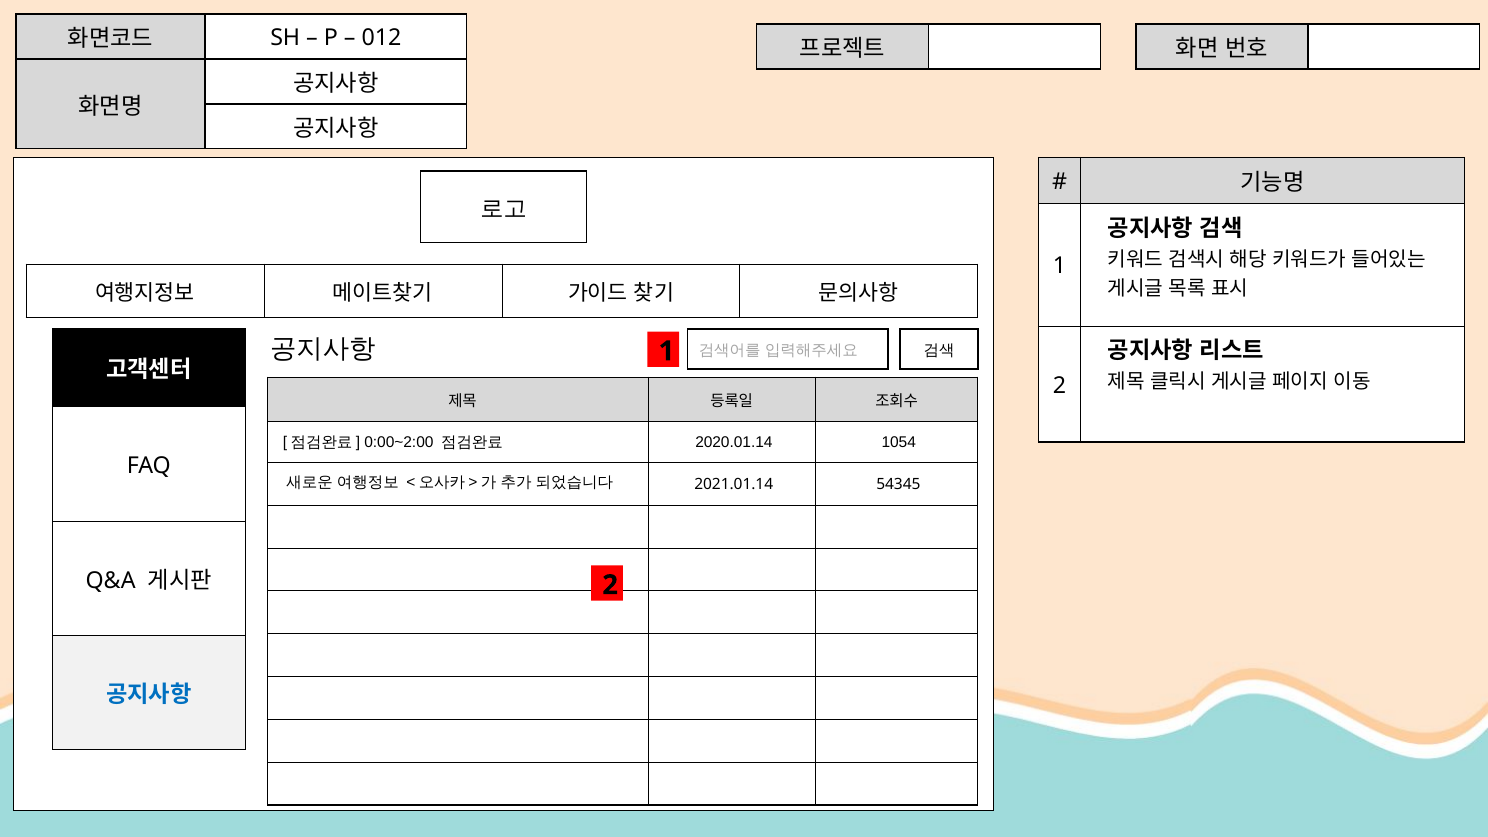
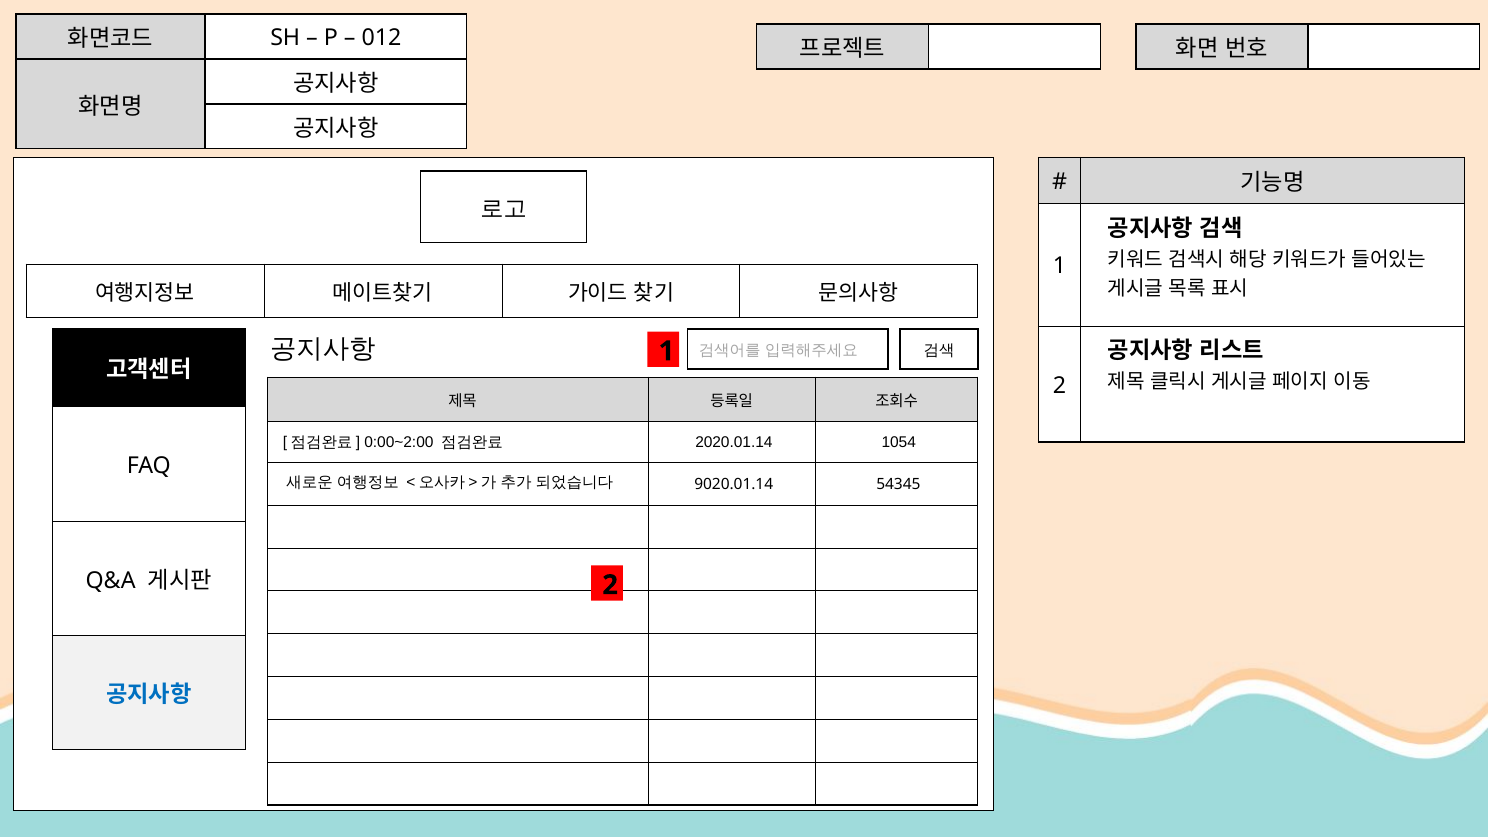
2021.01.14: 2021.01.14 -> 9020.01.14 (734, 485)
